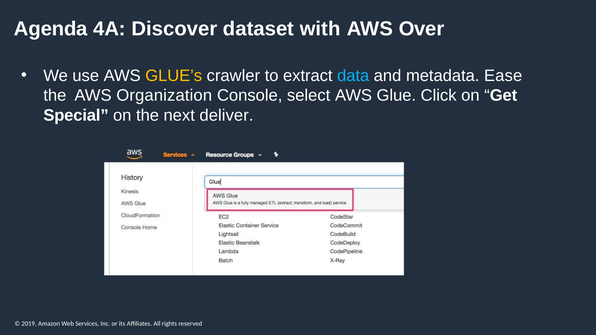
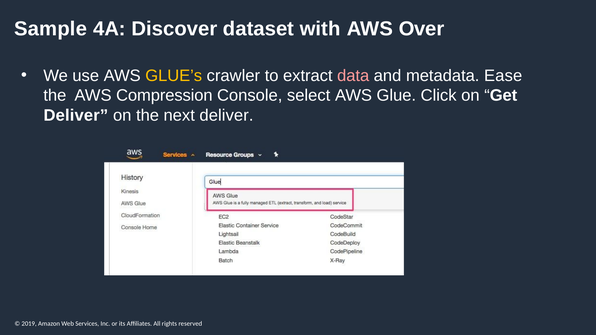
Agenda: Agenda -> Sample (51, 29)
data colour: light blue -> pink (353, 76)
Organization: Organization -> Compression (164, 96)
Special: Special -> Deliver (76, 115)
